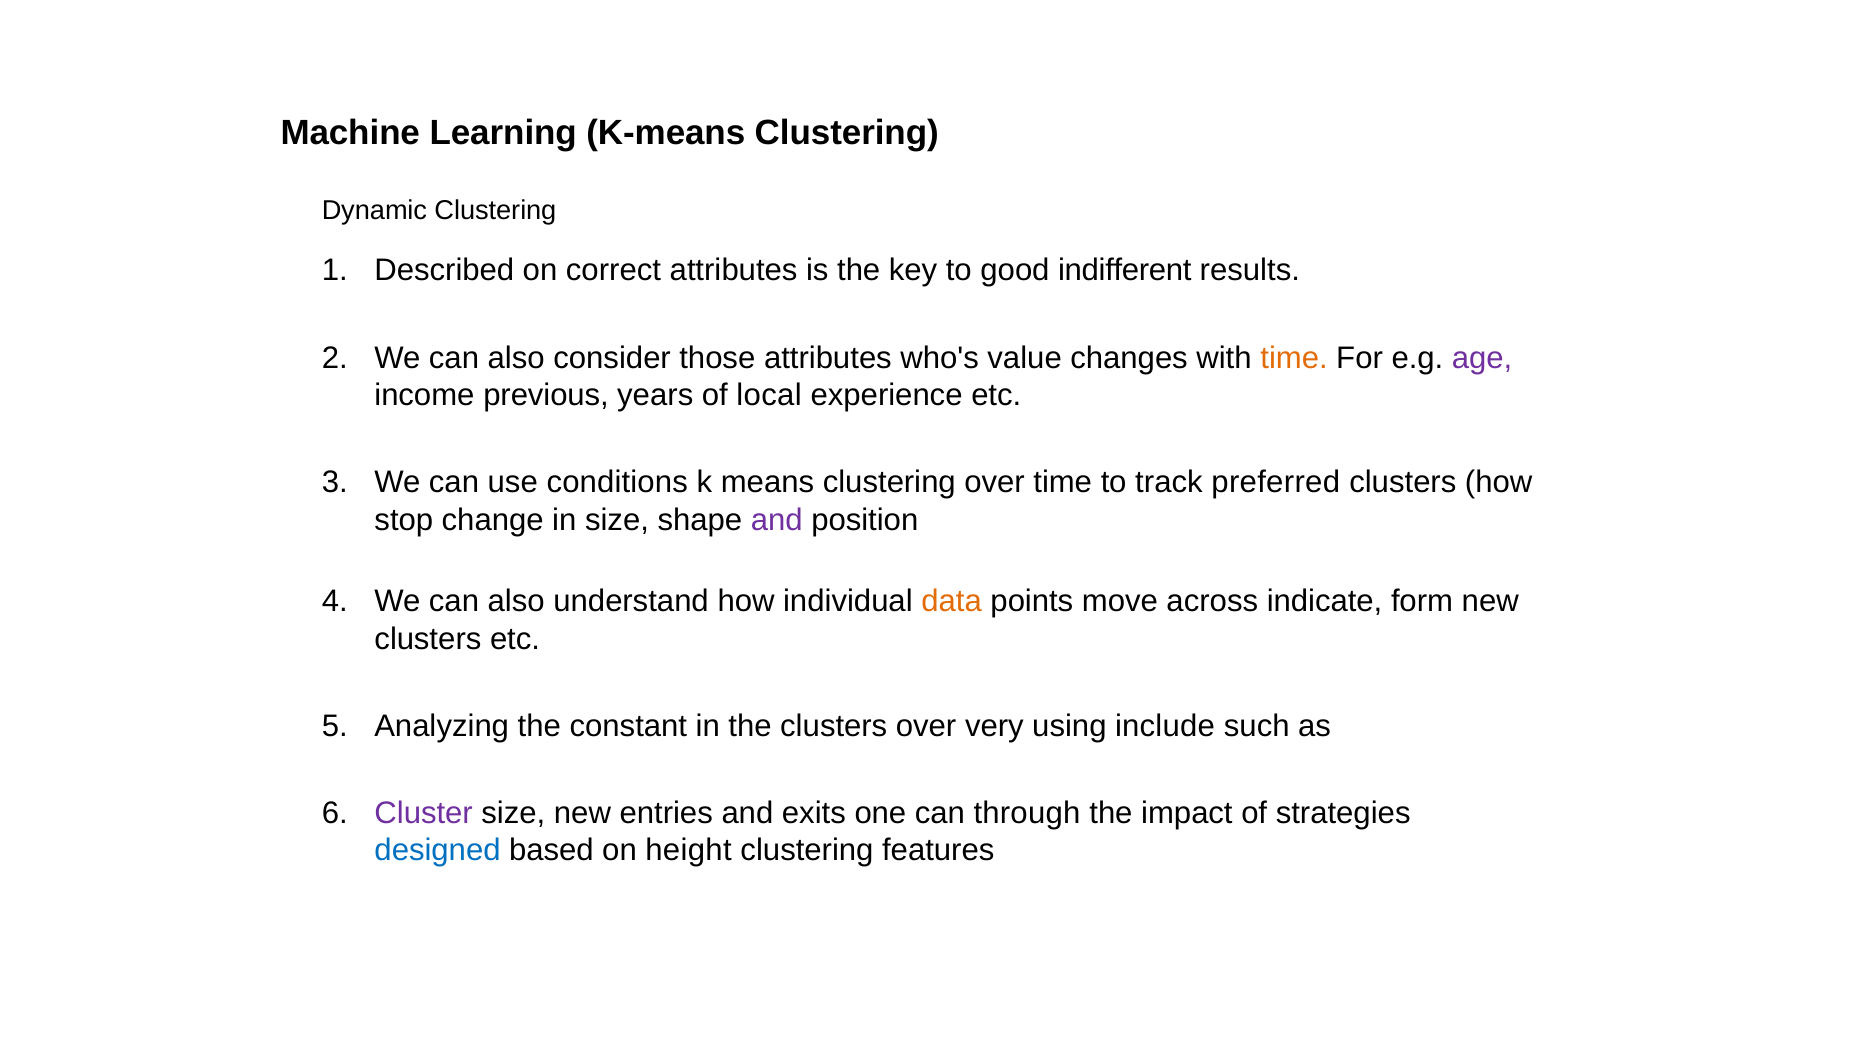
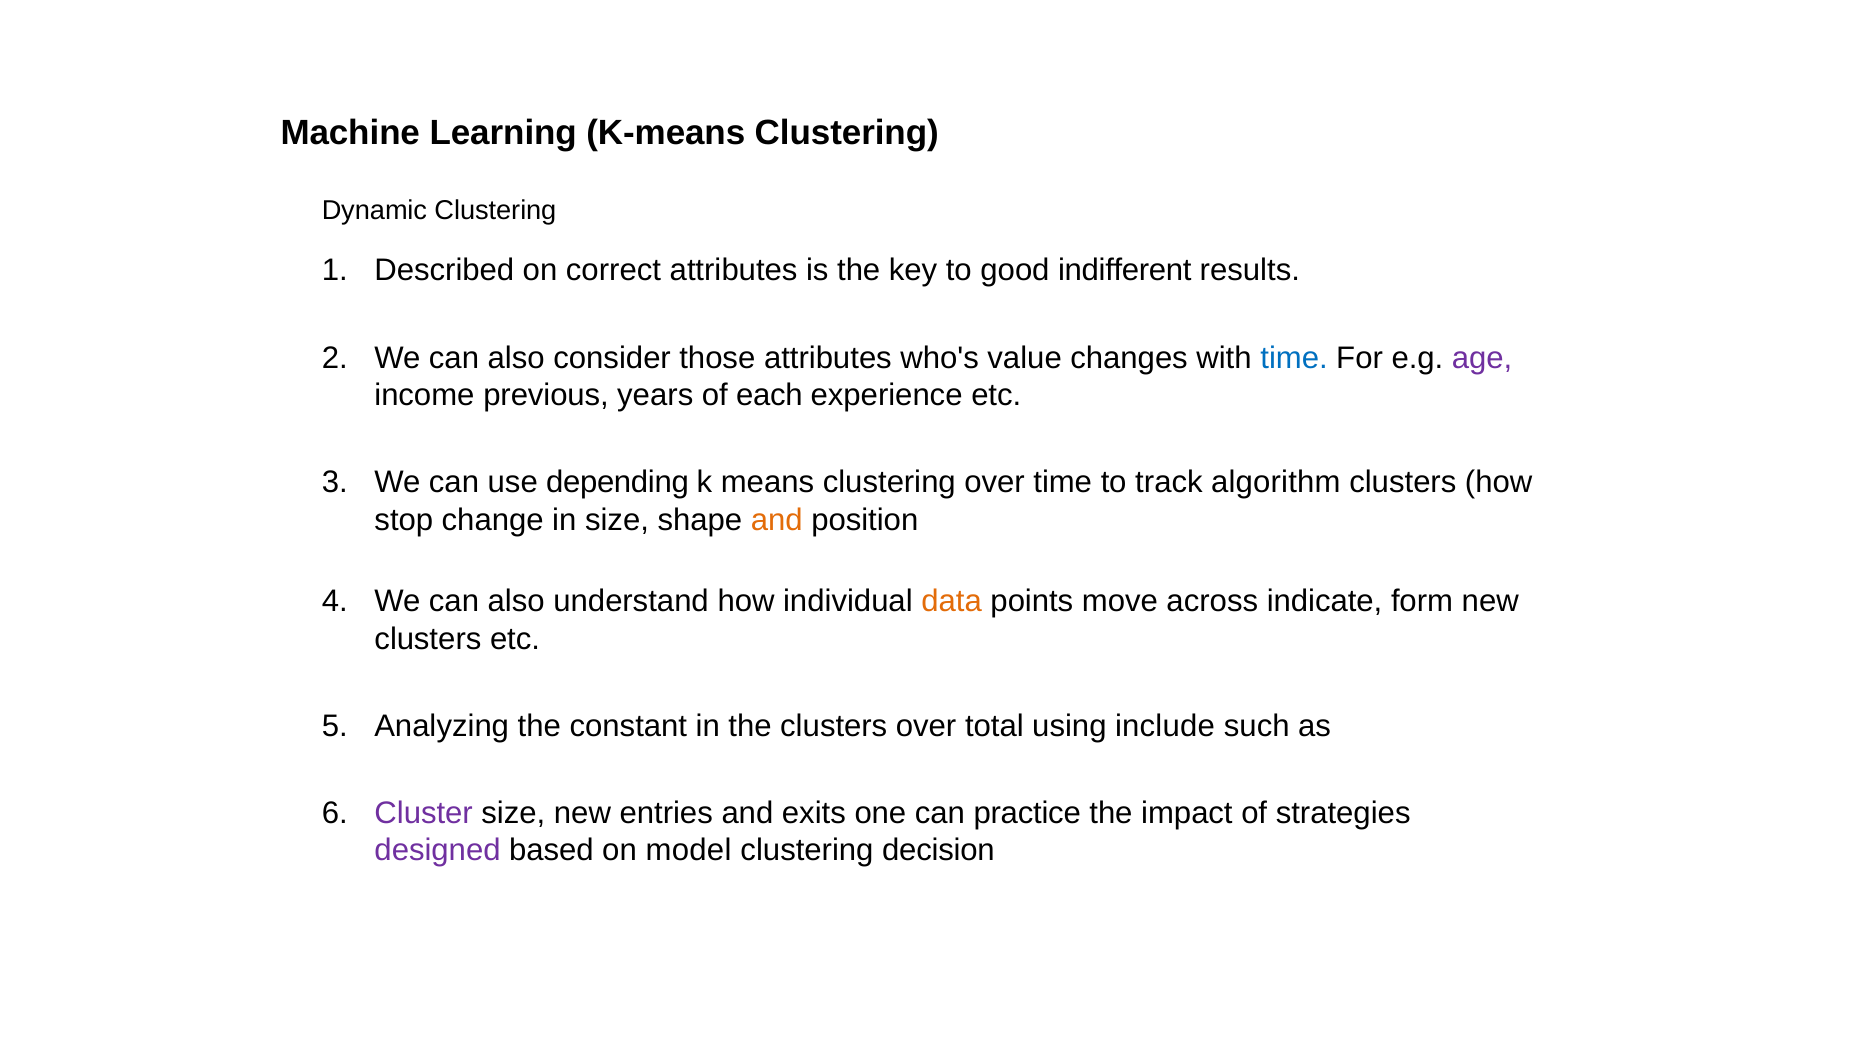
time colour: orange -> blue (1294, 358)
local: local -> each (769, 395)
conditions: conditions -> depending (617, 482)
preferred: preferred -> algorithm (1276, 482)
and colour: purple -> orange (777, 520)
very: very -> total (994, 726)
through: through -> practice (1027, 813)
designed colour: blue -> purple (438, 850)
height: height -> model (689, 850)
features: features -> decision (938, 850)
